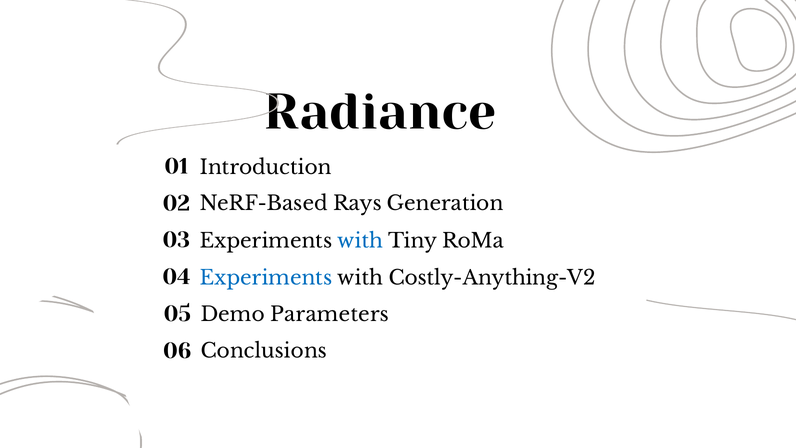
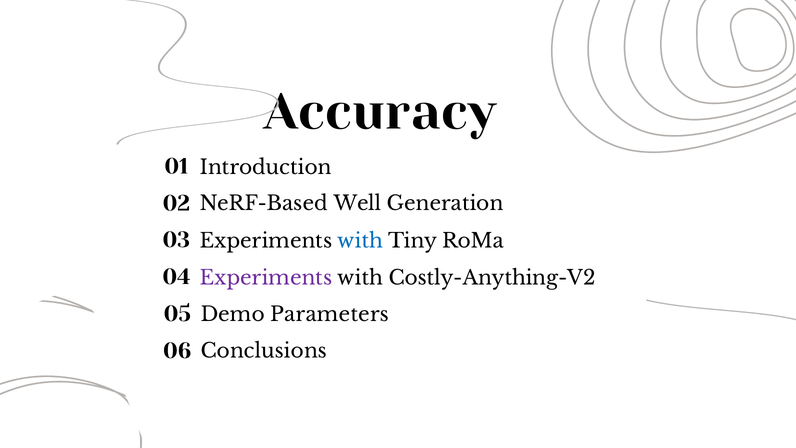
Radiance: Radiance -> Accuracy (380, 112)
Rays: Rays -> Well (357, 203)
Experiments colour: blue -> purple (266, 278)
